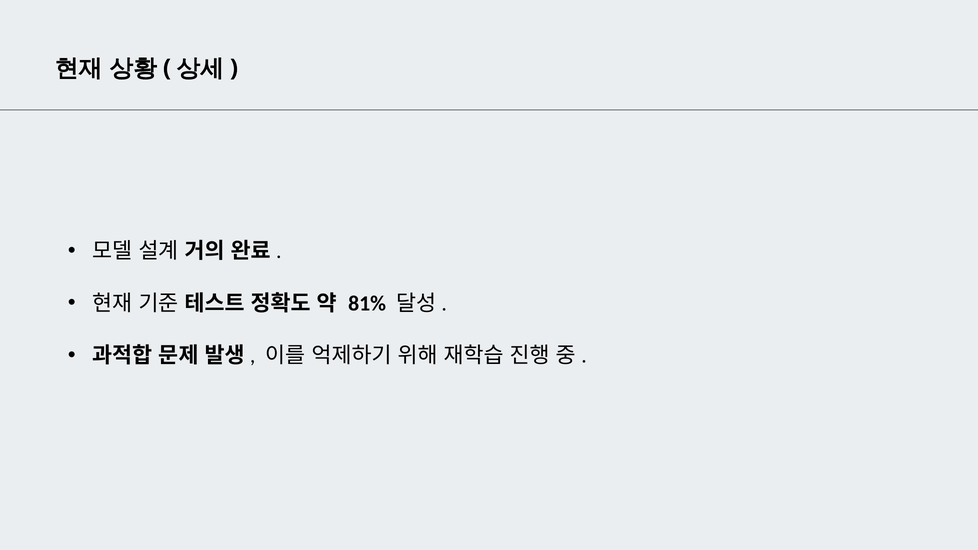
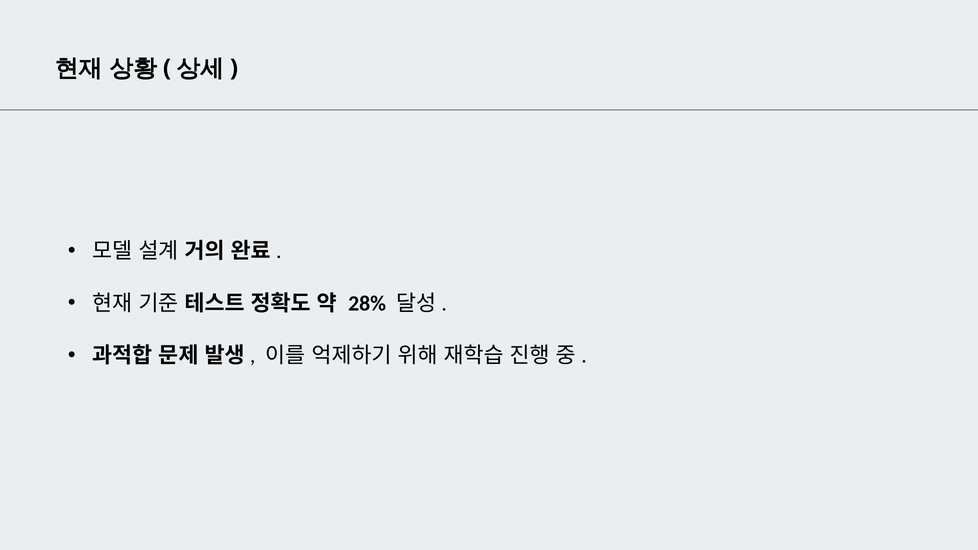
81%: 81% -> 28% (367, 303)
